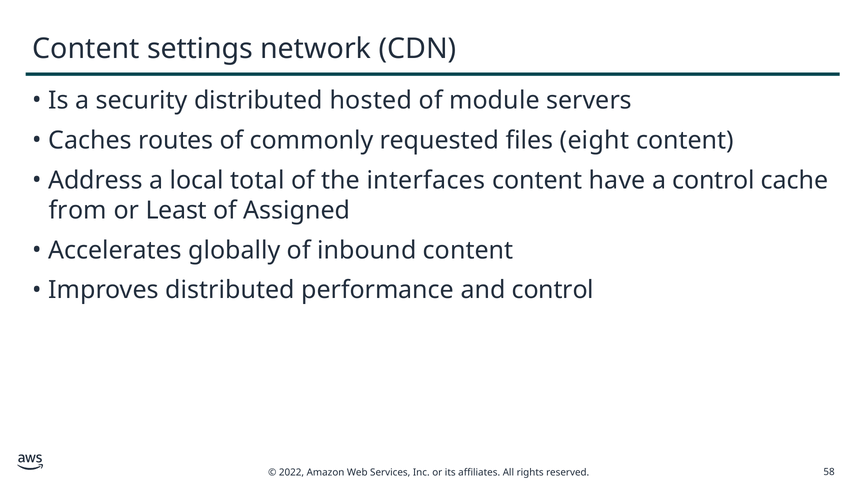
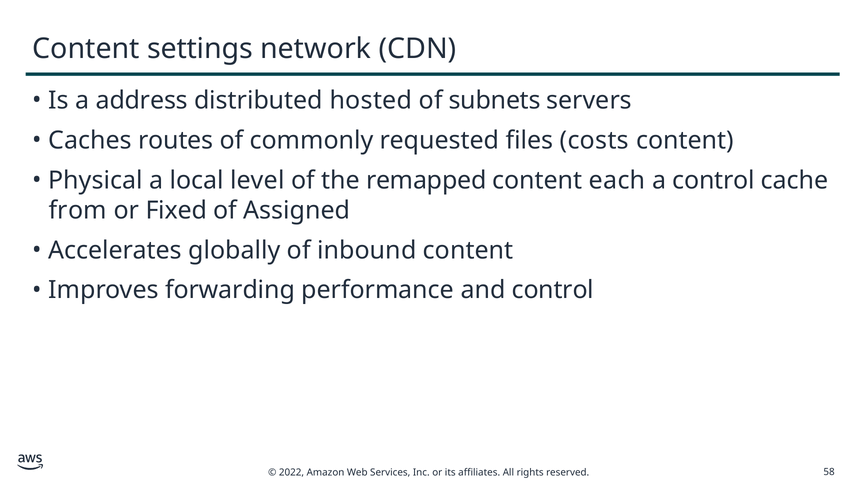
security: security -> address (142, 100)
module: module -> subnets (495, 100)
eight: eight -> costs (594, 140)
Address: Address -> Physical (95, 180)
total: total -> level (257, 180)
interfaces: interfaces -> remapped (426, 180)
have: have -> each (617, 180)
Least: Least -> Fixed (176, 210)
Improves distributed: distributed -> forwarding (230, 290)
